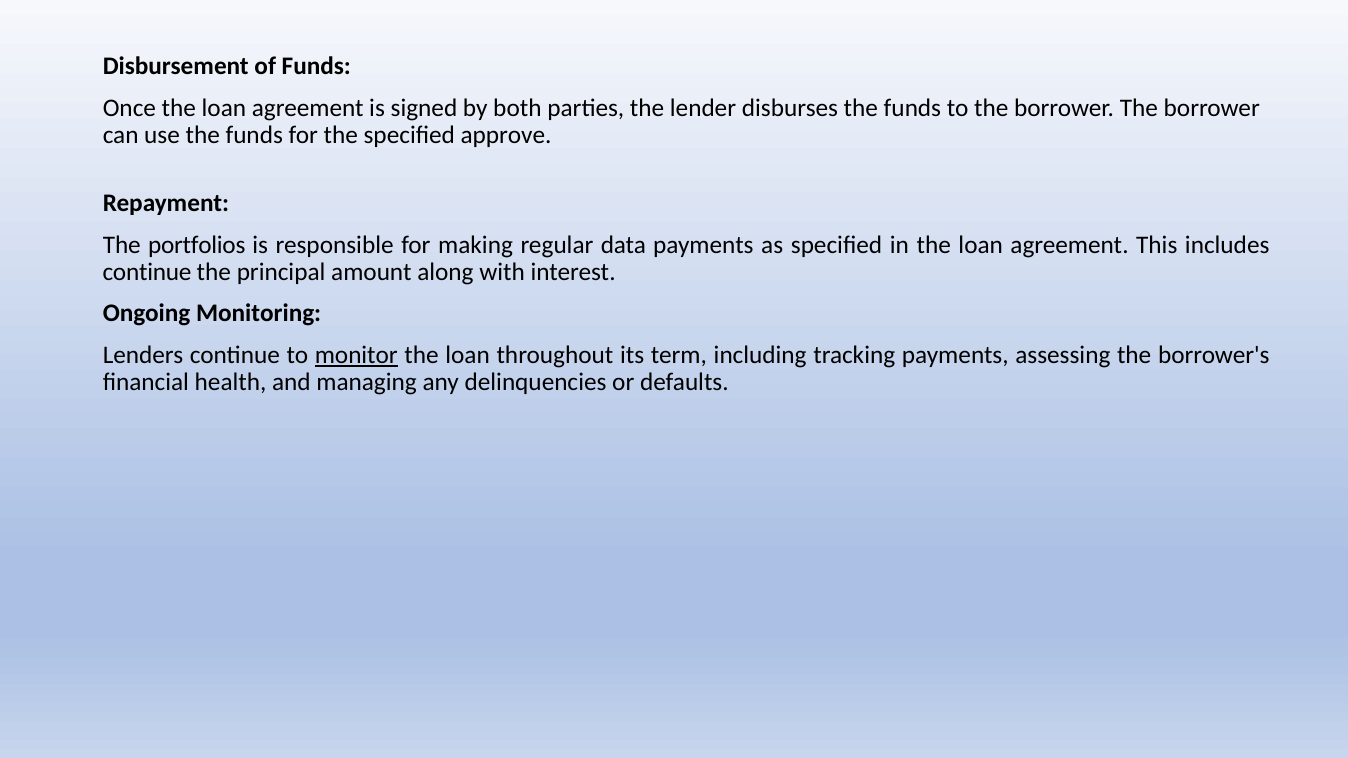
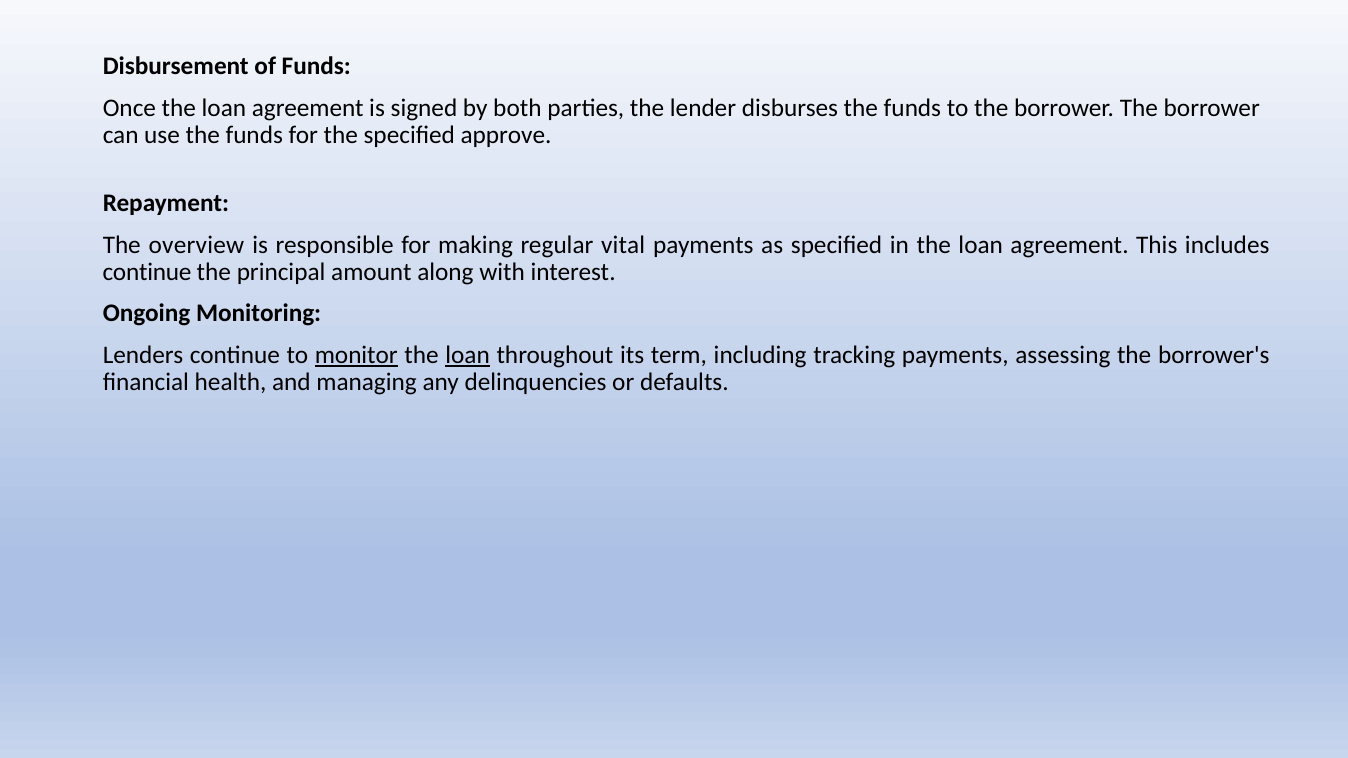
portfolios: portfolios -> overview (196, 245)
data: data -> vital (623, 245)
loan underline: none -> present (468, 355)
